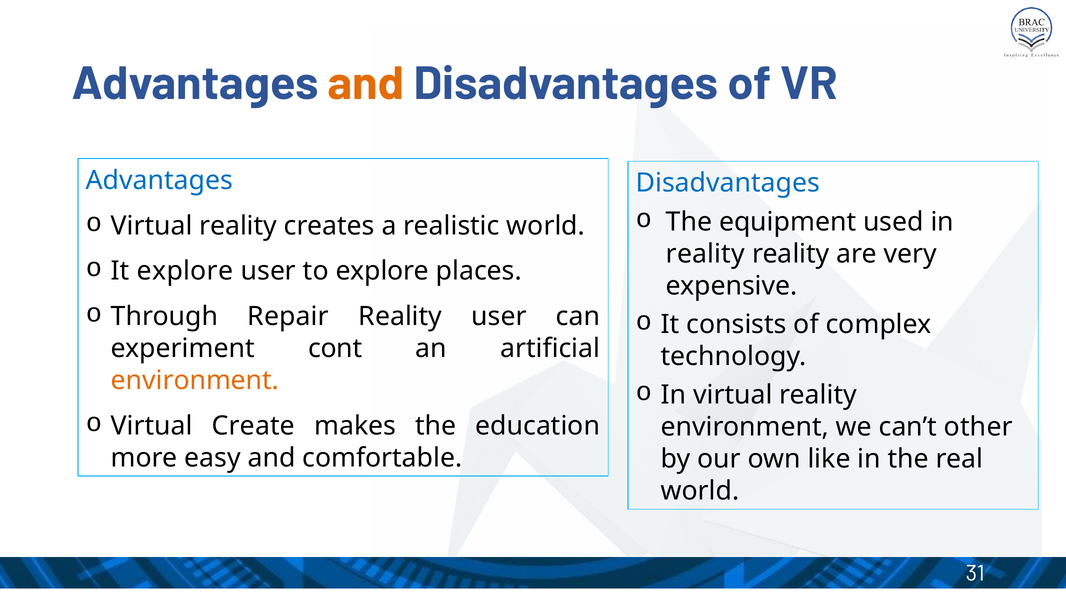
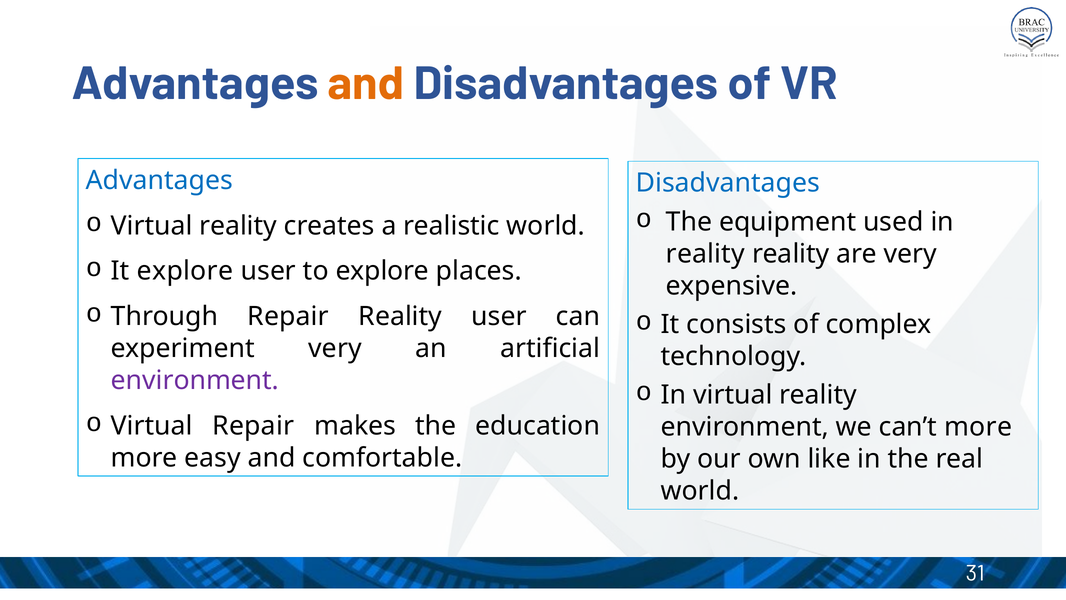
experiment cont: cont -> very (335, 348)
environment colour: orange -> purple (195, 380)
Virtual Create: Create -> Repair (253, 426)
can’t other: other -> more (978, 427)
